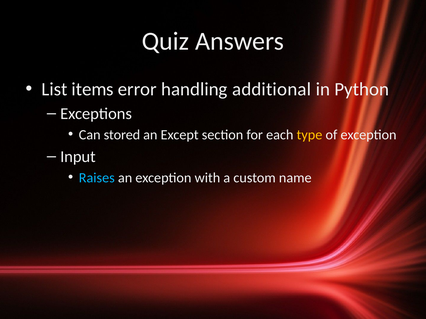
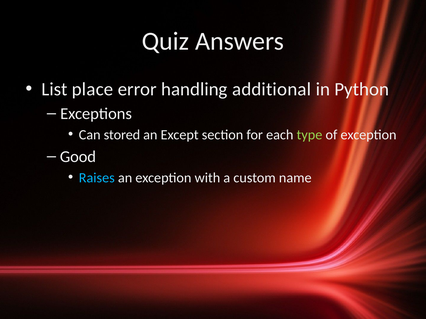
items: items -> place (93, 89)
type colour: yellow -> light green (309, 135)
Input: Input -> Good (78, 157)
